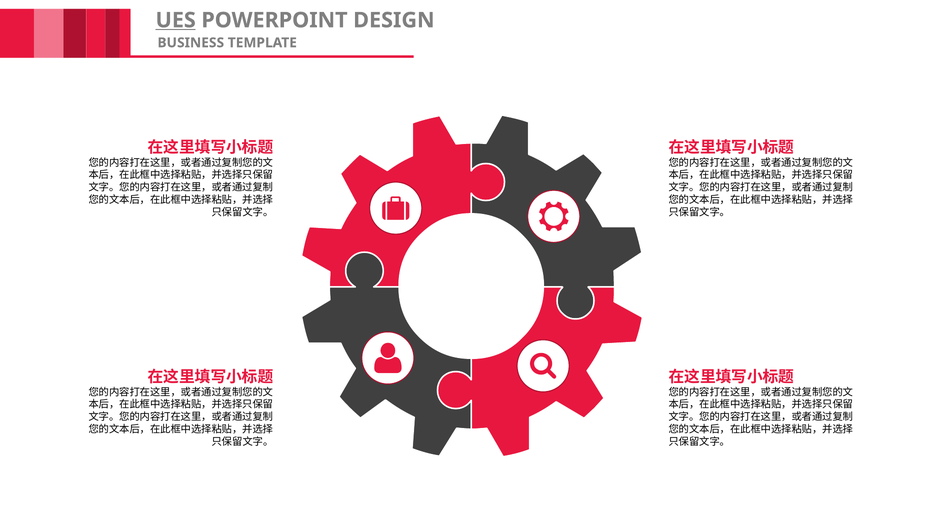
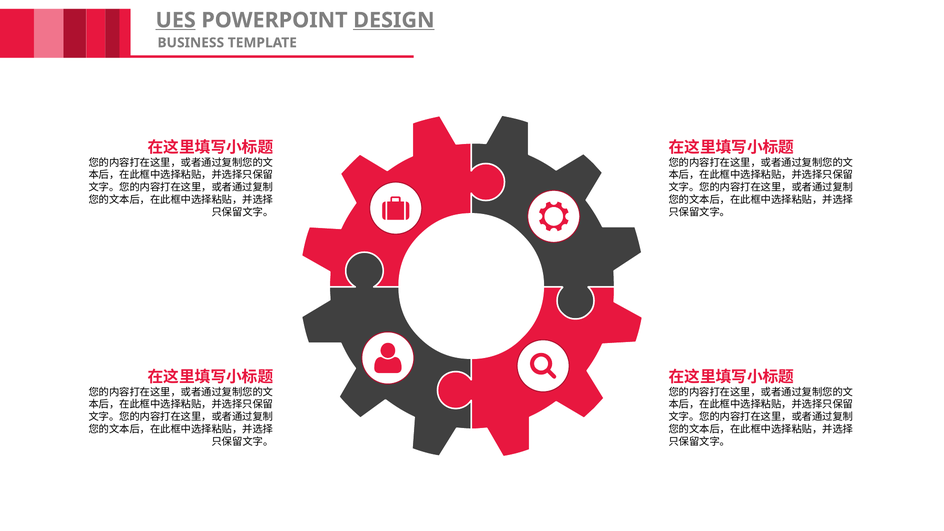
DESIGN underline: none -> present (394, 20)
